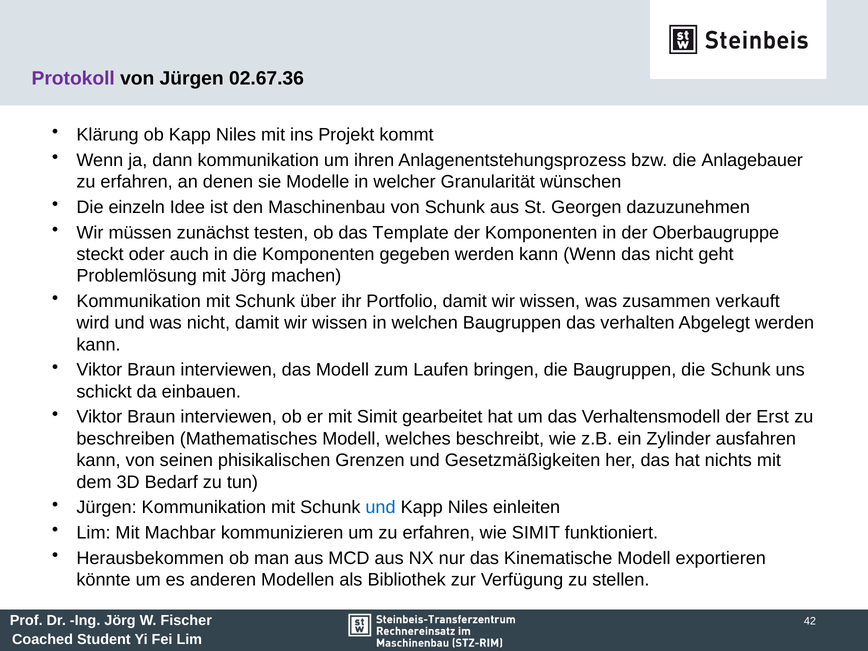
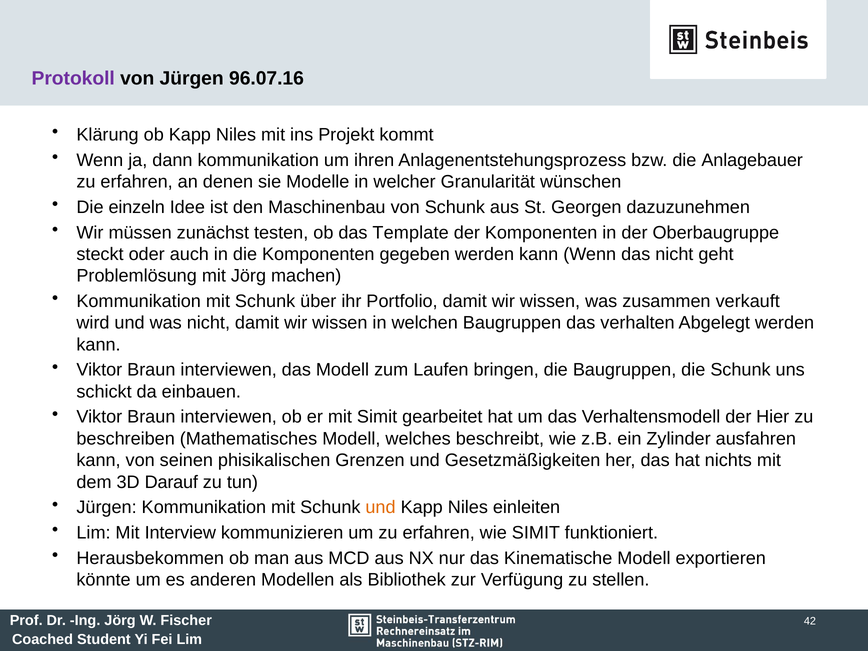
02.67.36: 02.67.36 -> 96.07.16 (266, 79)
Erst: Erst -> Hier (773, 417)
Bedarf: Bedarf -> Darauf (171, 482)
und colour: blue -> orange (380, 507)
Machbar: Machbar -> Interview (180, 533)
